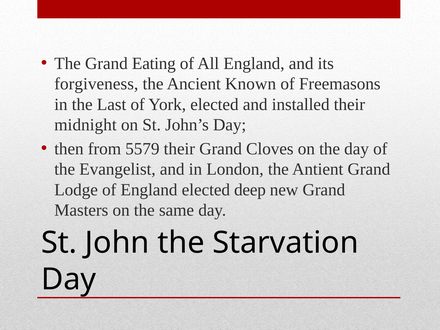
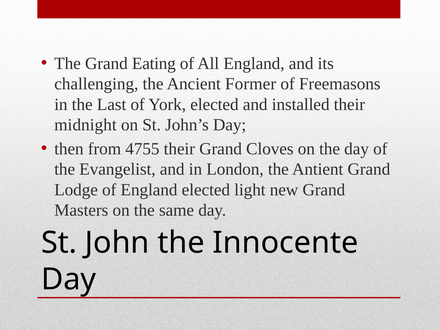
forgiveness: forgiveness -> challenging (96, 84)
Known: Known -> Former (251, 84)
5579: 5579 -> 4755 (142, 149)
deep: deep -> light (250, 190)
Starvation: Starvation -> Innocente (285, 243)
